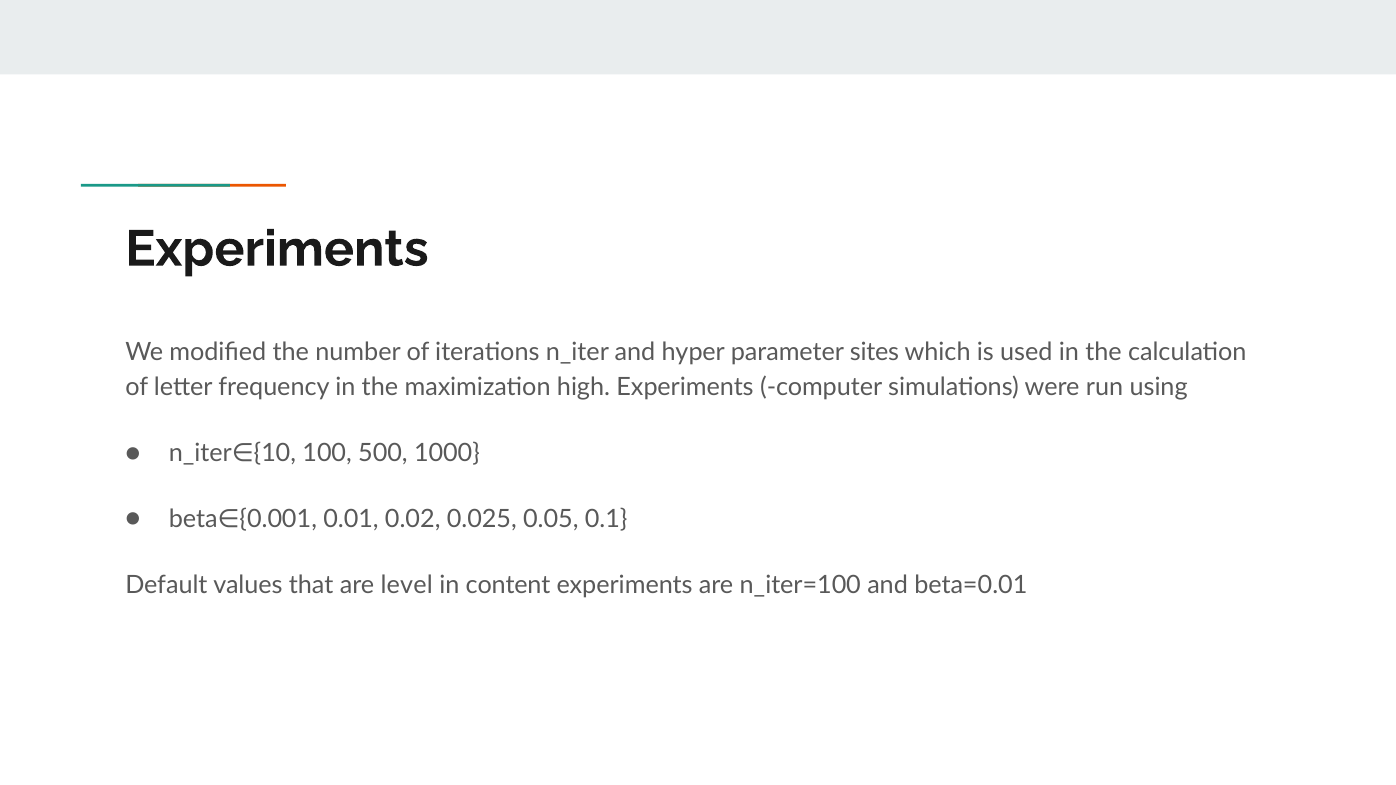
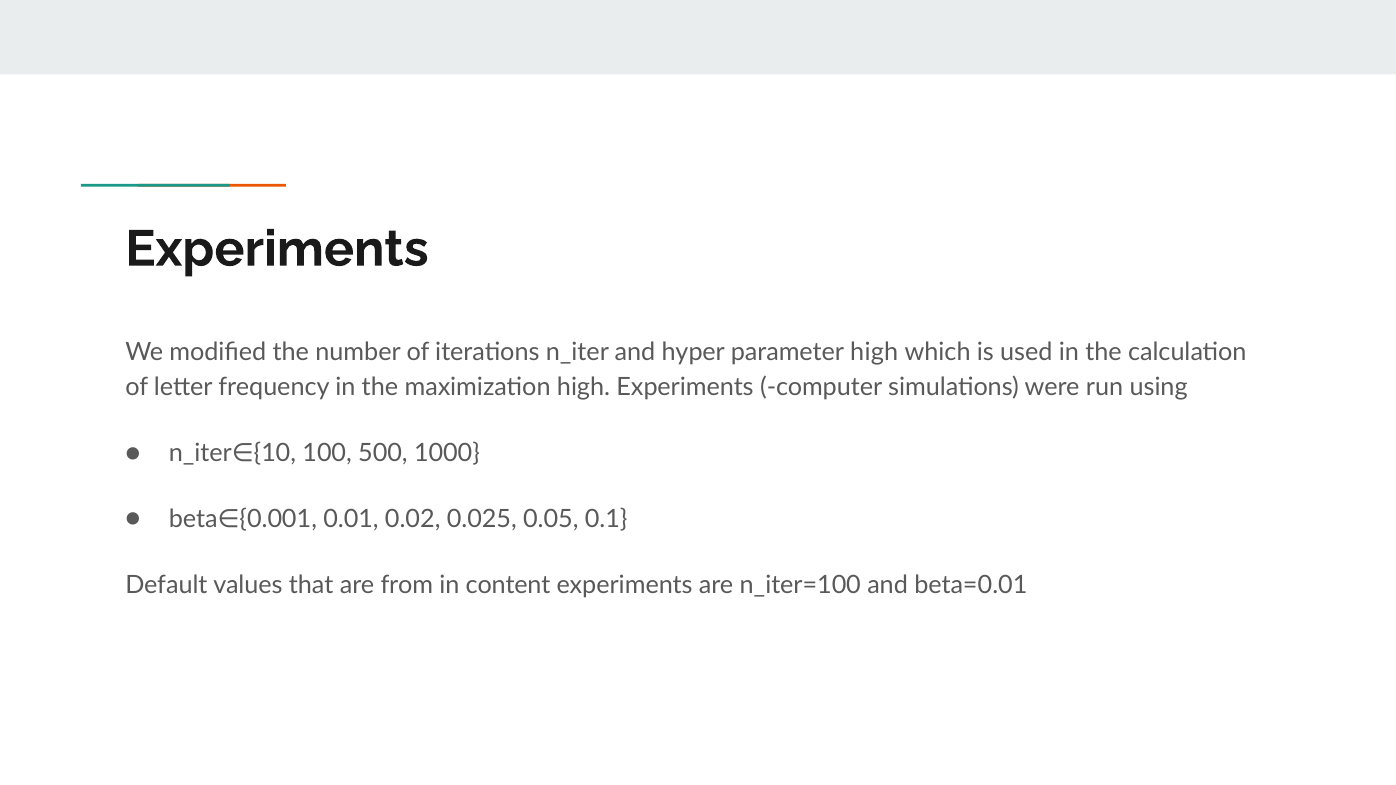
parameter sites: sites -> high (874, 353)
level: level -> from (407, 585)
